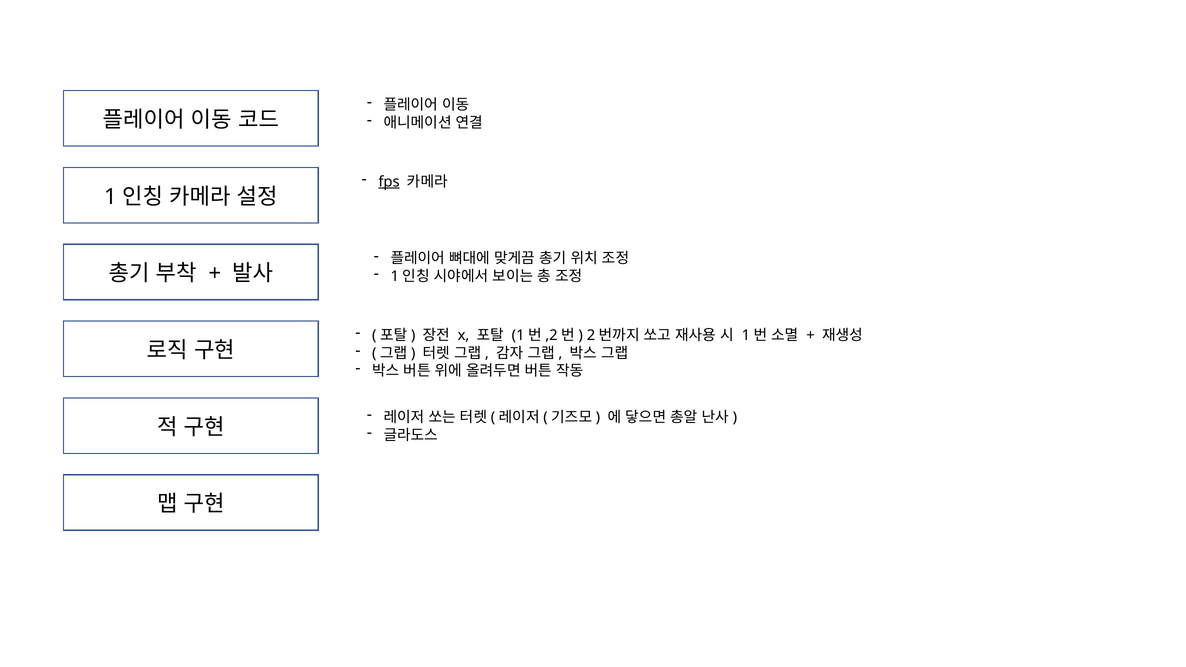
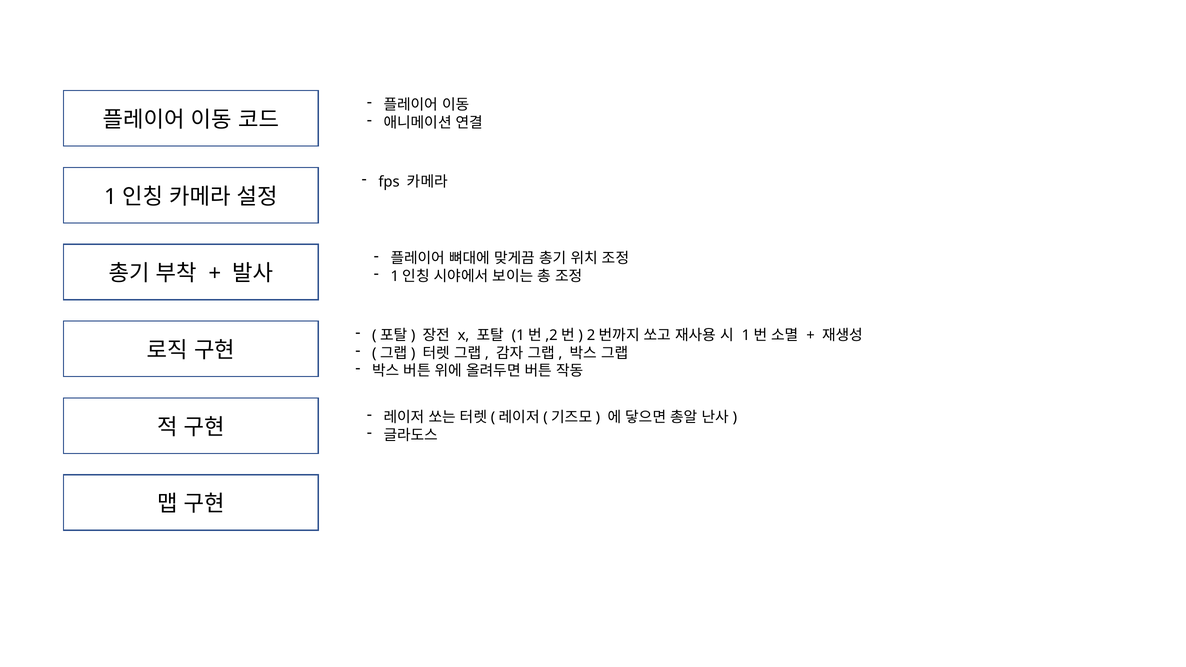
fps underline: present -> none (389, 182)
